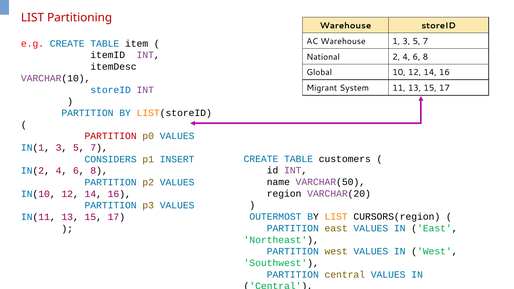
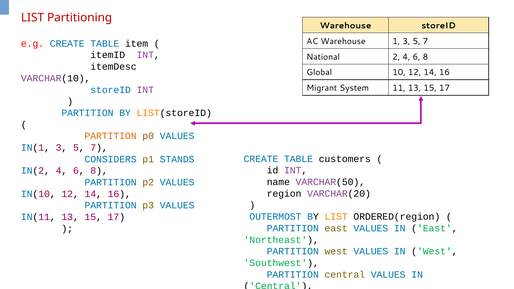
PARTITION colour: red -> orange (111, 136)
INSERT: INSERT -> STANDS (177, 159)
CURSORS(region: CURSORS(region -> ORDERED(region (397, 217)
